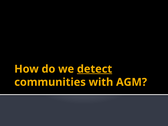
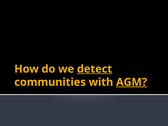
AGM underline: none -> present (132, 82)
